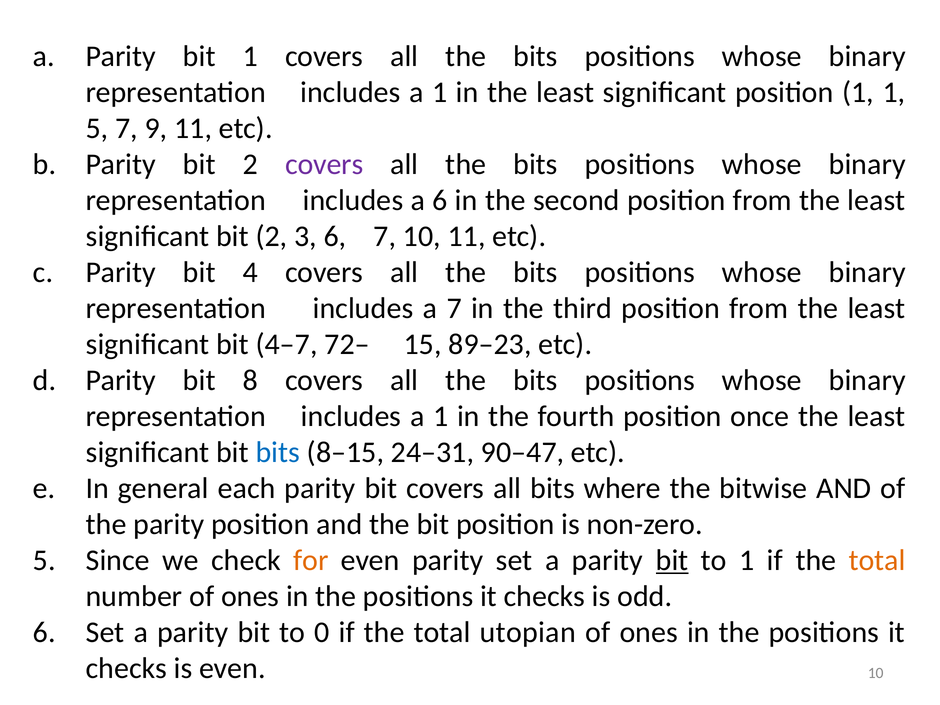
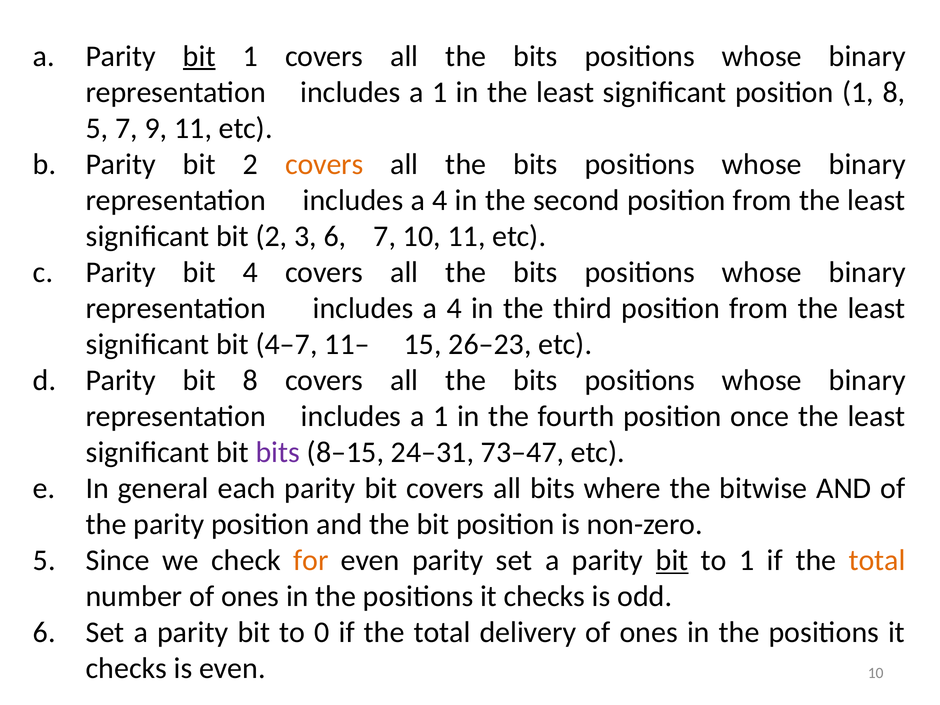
bit underline: none -> present (199, 56)
1 1: 1 -> 8 (894, 92)
covers colour: purple -> orange (324, 164)
6: 6 -> 4 (440, 200)
7: 7 -> 4 (454, 308)
72–: 72– -> 11– (347, 344)
89–23: 89–23 -> 26–23 (490, 344)
bits colour: blue -> purple (278, 452)
90–47: 90–47 -> 73–47 (523, 452)
utopian: utopian -> delivery (528, 632)
